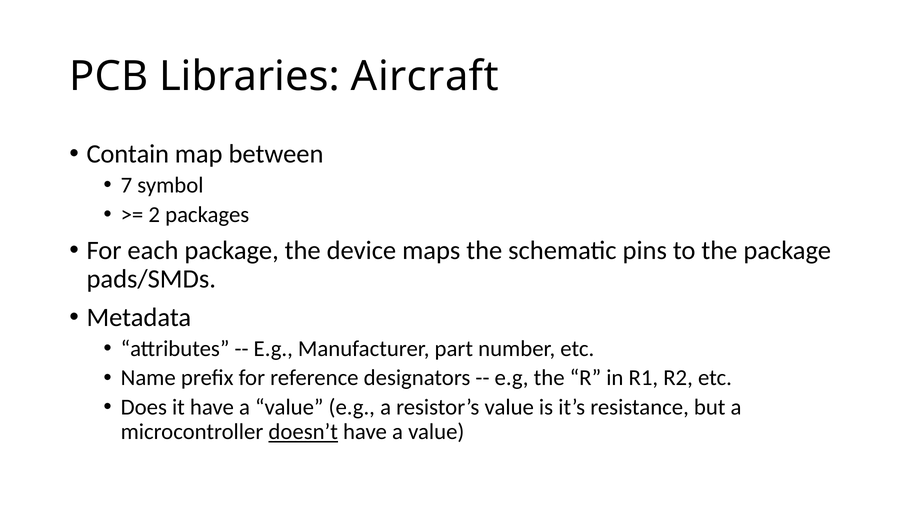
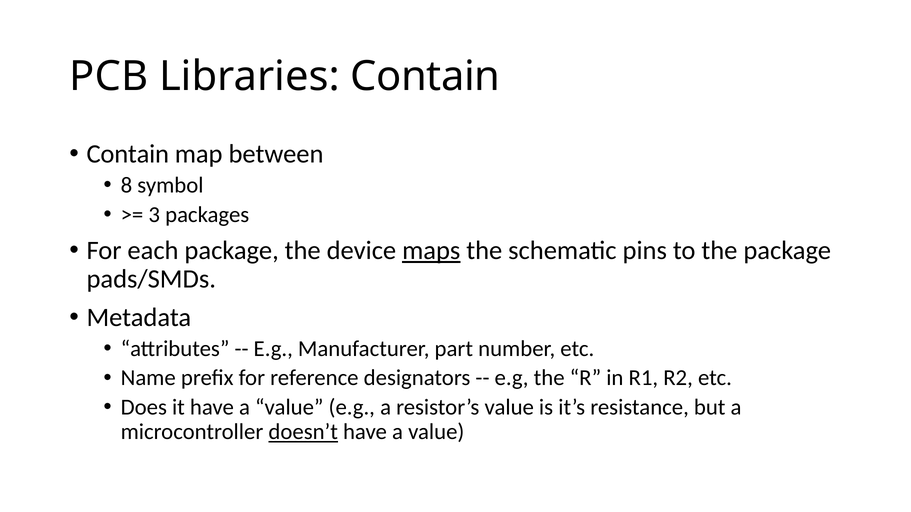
Libraries Aircraft: Aircraft -> Contain (425, 77)
7: 7 -> 8 (126, 185)
2: 2 -> 3 (154, 215)
maps underline: none -> present (431, 251)
